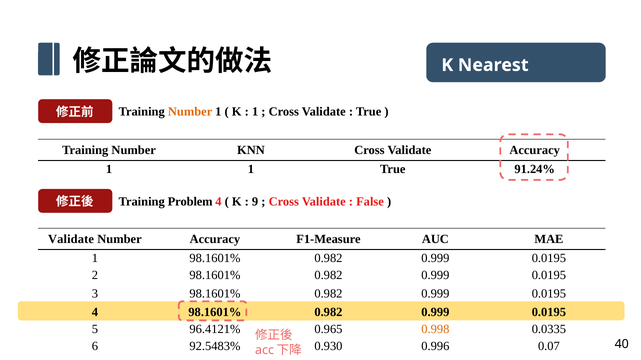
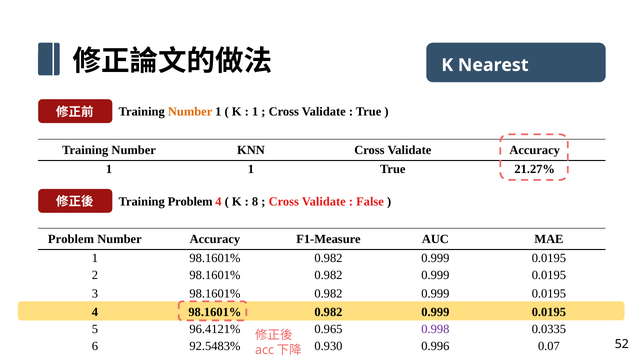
91.24%: 91.24% -> 21.27% (535, 169)
9: 9 -> 8 (255, 202)
Validate: Validate -> Problem (71, 239)
0.998 colour: orange -> purple (435, 330)
40: 40 -> 52 (622, 344)
